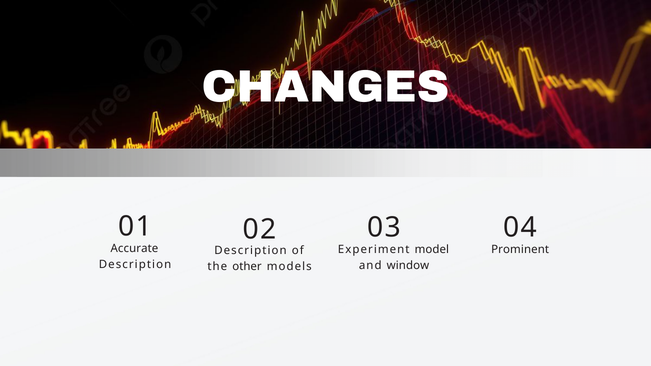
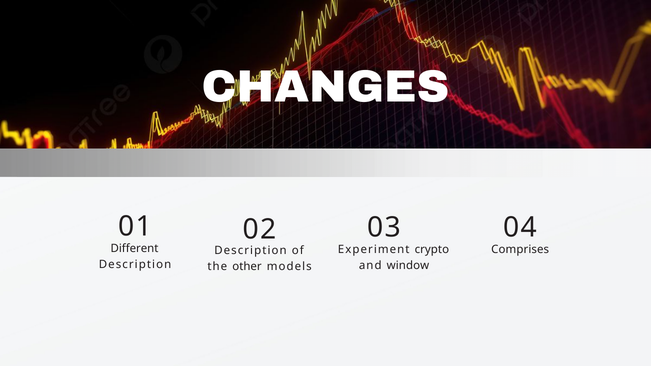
Accurate: Accurate -> Different (134, 249)
model: model -> crypto (432, 250)
Prominent: Prominent -> Comprises (520, 250)
